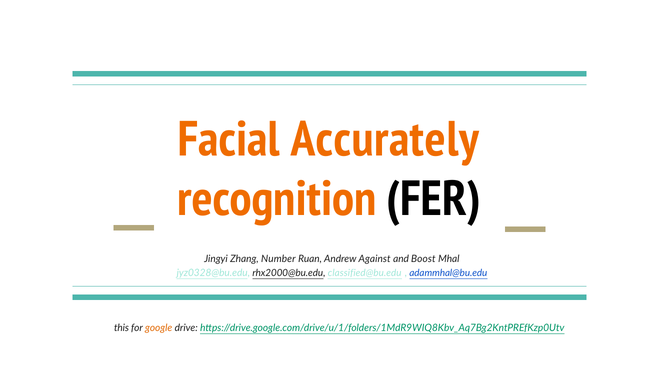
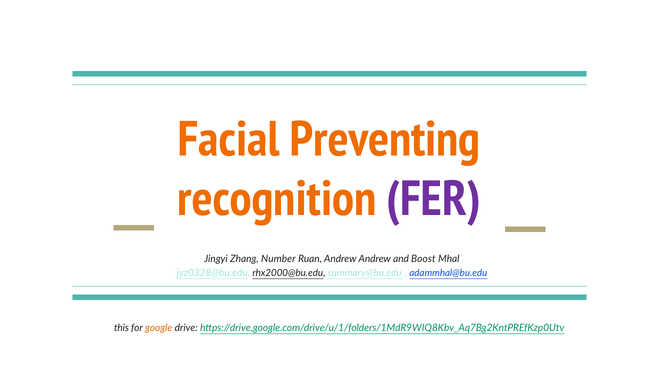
Accurately: Accurately -> Preventing (385, 139)
FER colour: black -> purple (434, 199)
Andrew Against: Against -> Andrew (375, 259)
classified@bu.edu: classified@bu.edu -> summary@bu.edu (365, 273)
